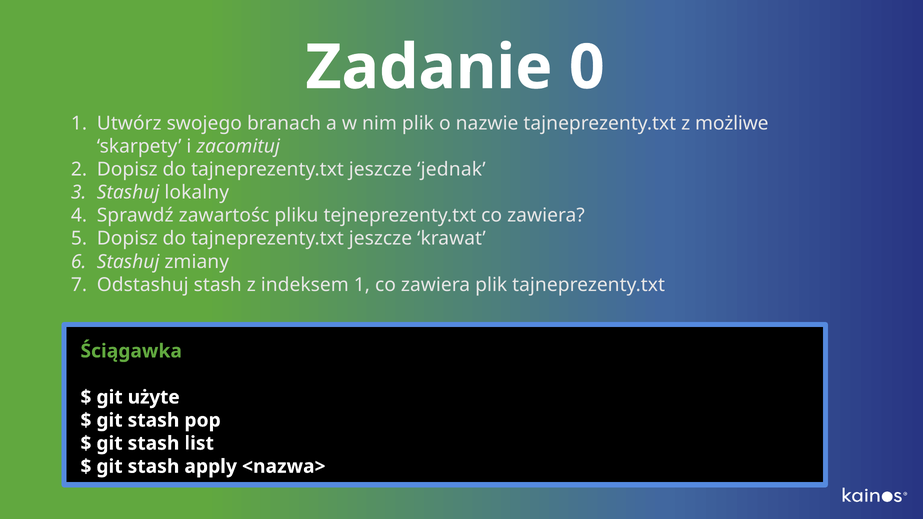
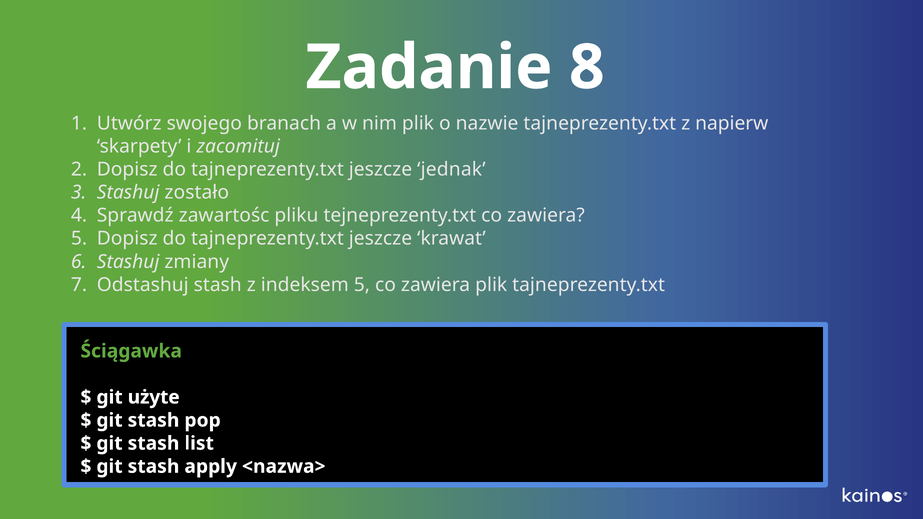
0: 0 -> 8 (587, 68)
możliwe: możliwe -> napierw (732, 123)
lokalny: lokalny -> zostało (197, 193)
indeksem 1: 1 -> 5 (362, 285)
